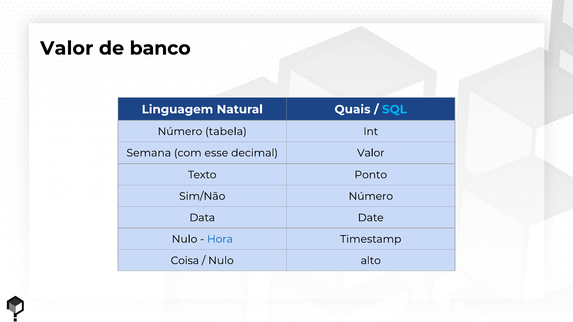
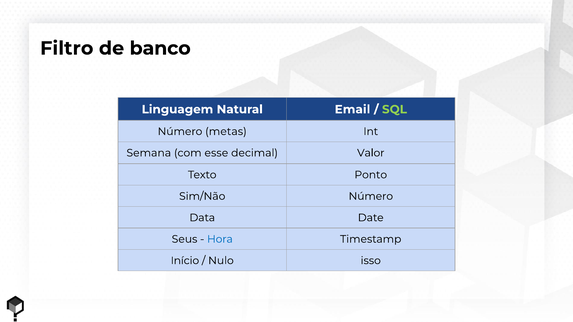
Valor: Valor -> Filtro (67, 48)
Quais: Quais -> Email (352, 110)
SQL colour: light blue -> light green (394, 110)
tabela: tabela -> metas (226, 132)
Nulo: Nulo -> Seus (185, 239)
Coisa: Coisa -> Início (185, 261)
alto: alto -> isso (371, 261)
